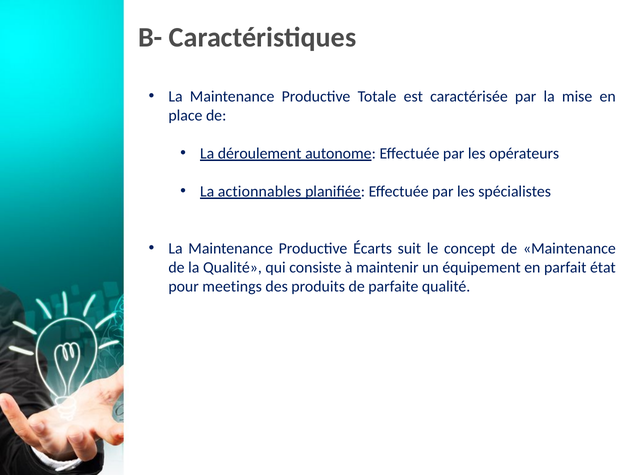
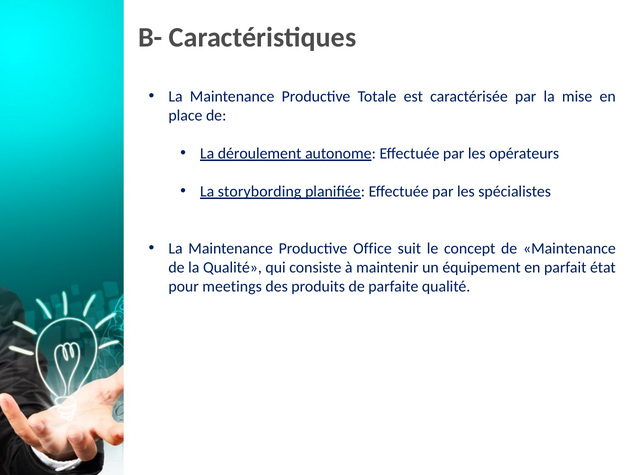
actionnables: actionnables -> storybording (260, 191)
Écarts: Écarts -> Office (372, 248)
